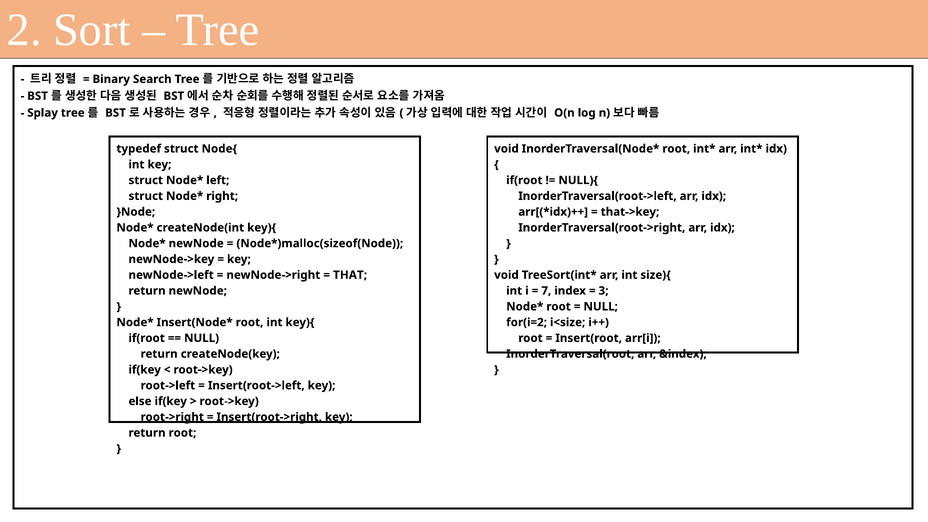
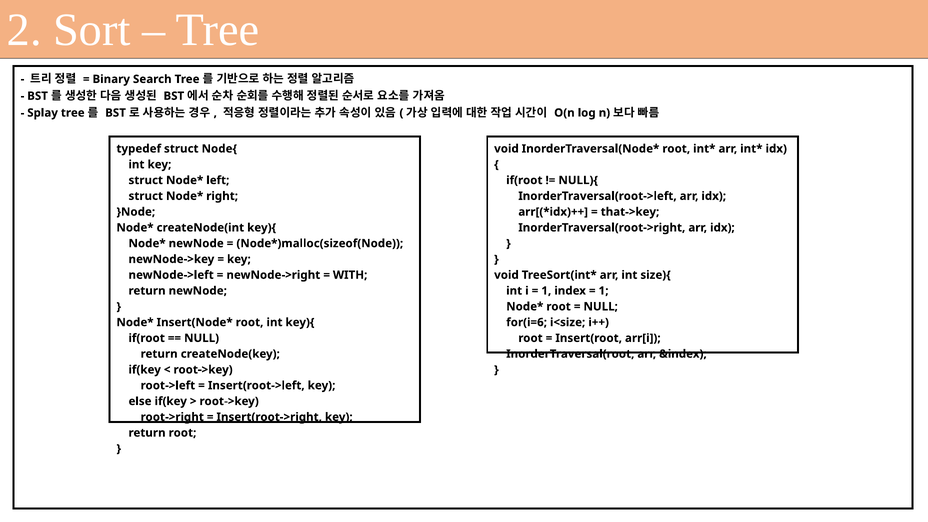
THAT: THAT -> WITH (350, 275)
7: 7 -> 1 (546, 291)
3: 3 -> 1 (604, 291)
for(i=2: for(i=2 -> for(i=6 (527, 322)
